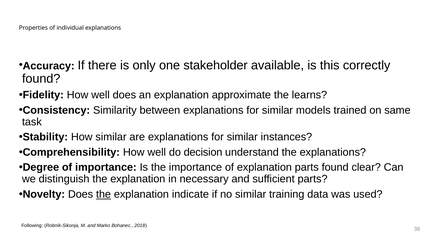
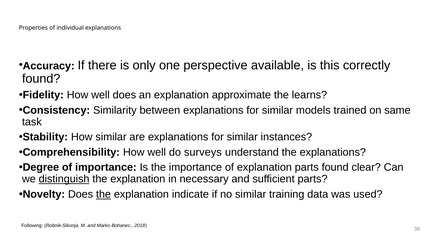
stakeholder: stakeholder -> perspective (216, 65)
decision: decision -> surveys (203, 152)
distinguish underline: none -> present (64, 179)
